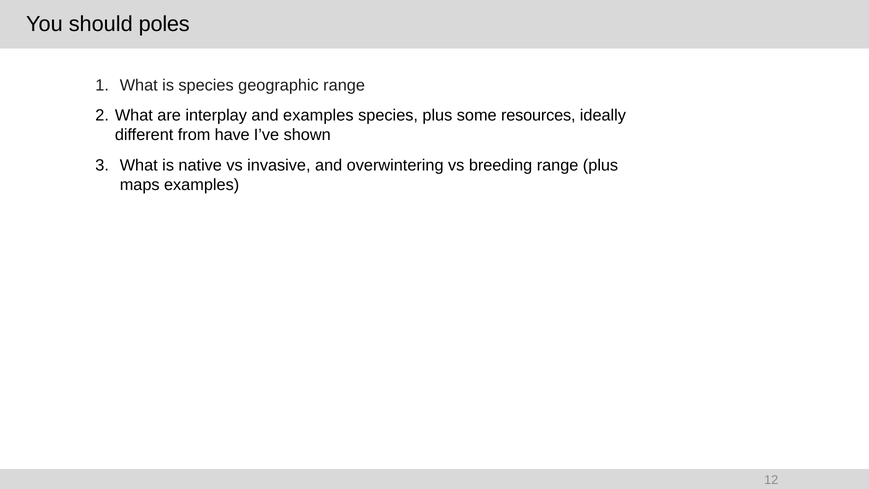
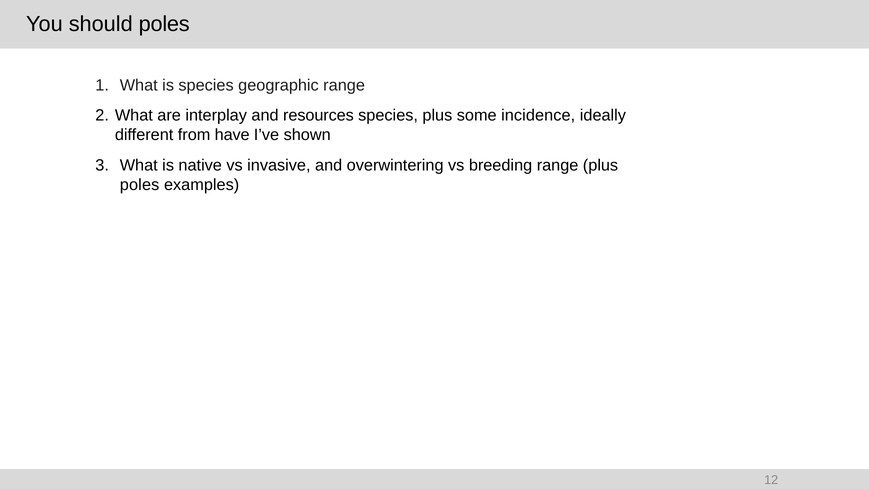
and examples: examples -> resources (318, 116)
resources: resources -> incidence (538, 116)
maps: maps -> poles (140, 185)
